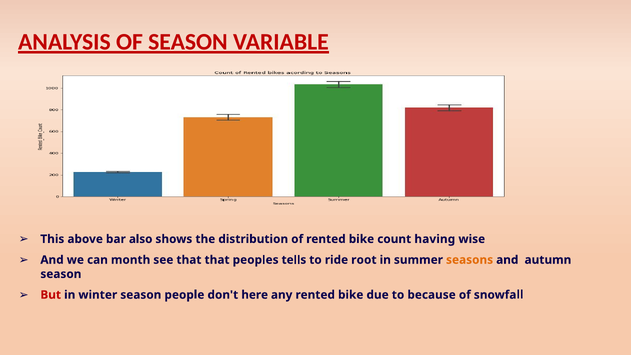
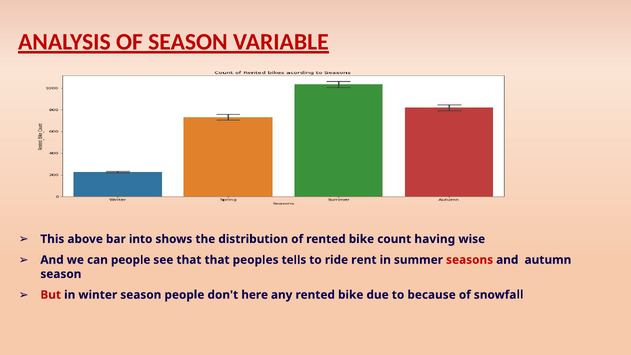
also: also -> into (141, 239)
can month: month -> people (131, 260)
root: root -> rent (364, 260)
seasons colour: orange -> red (470, 260)
